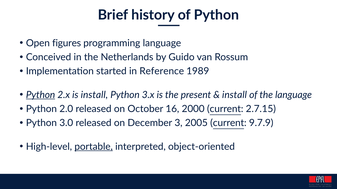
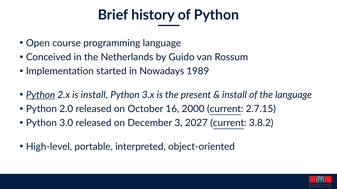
figures: figures -> course (67, 43)
Reference: Reference -> Nowadays (162, 71)
2005: 2005 -> 2027 (196, 123)
9.7.9: 9.7.9 -> 3.8.2 (261, 123)
portable underline: present -> none (94, 147)
